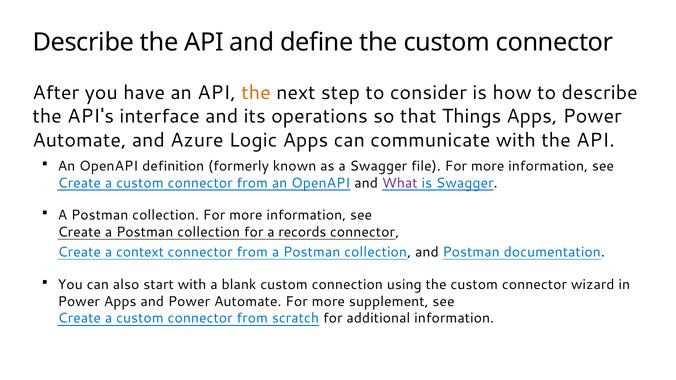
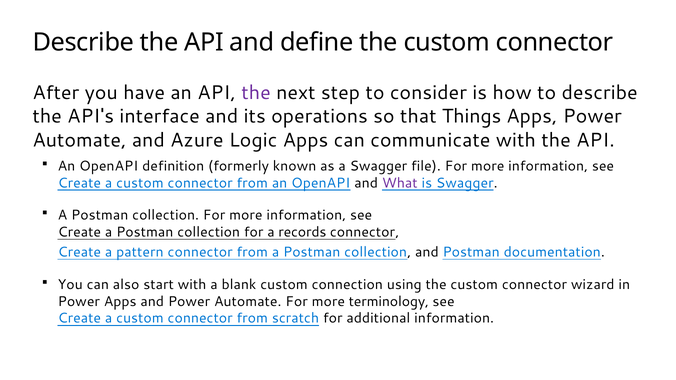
the colour: orange -> purple (256, 93)
context: context -> pattern (140, 252)
supplement: supplement -> terminology (389, 302)
